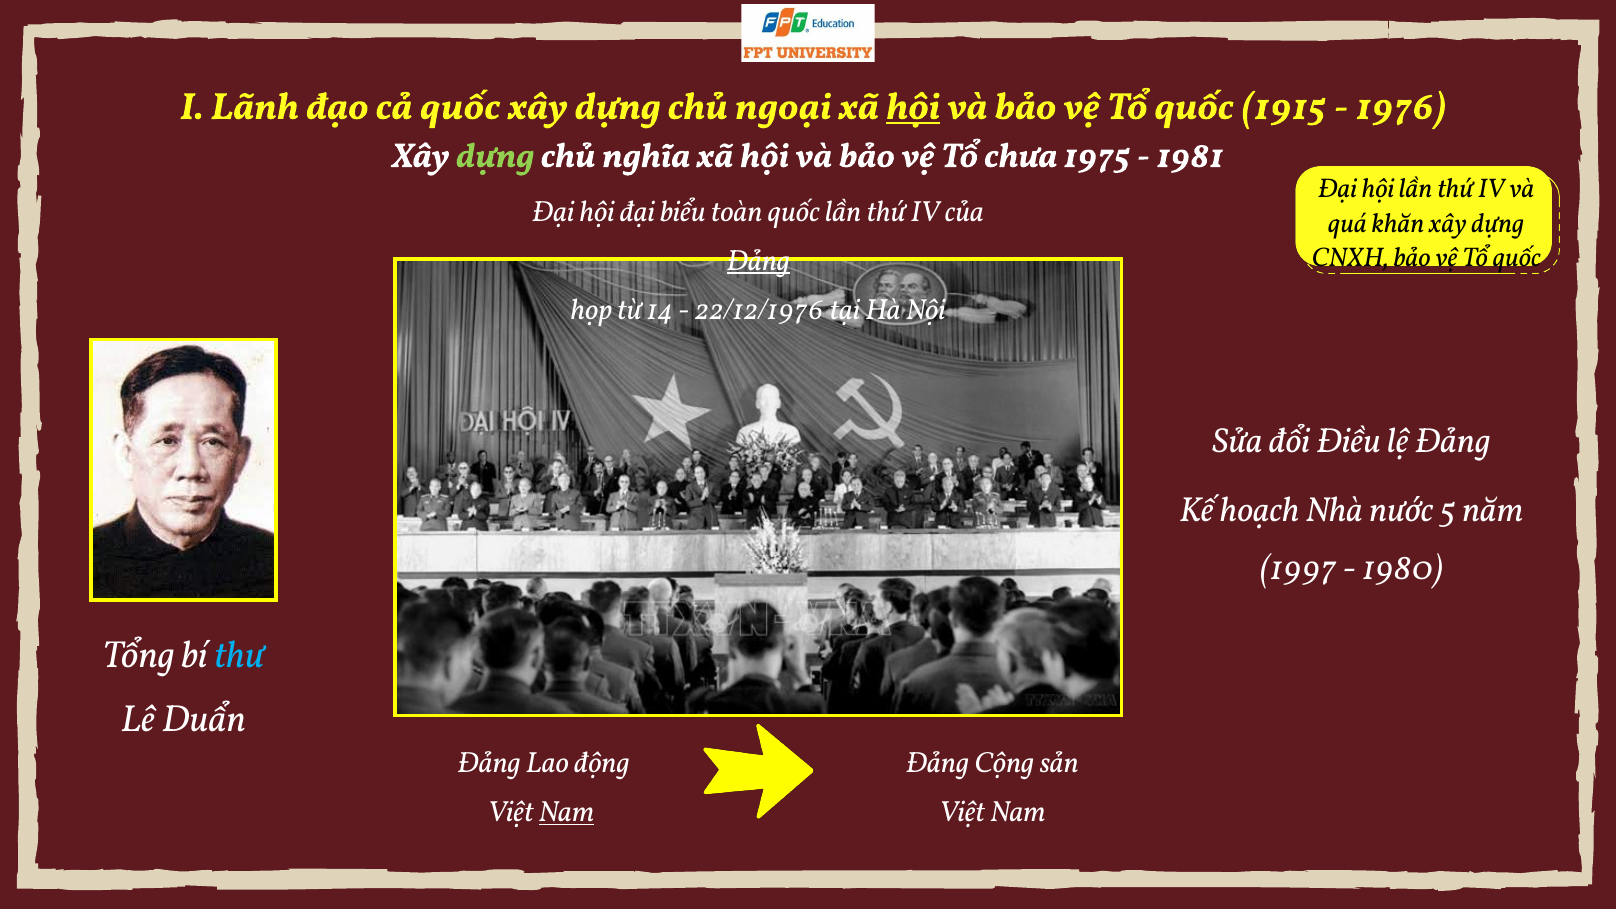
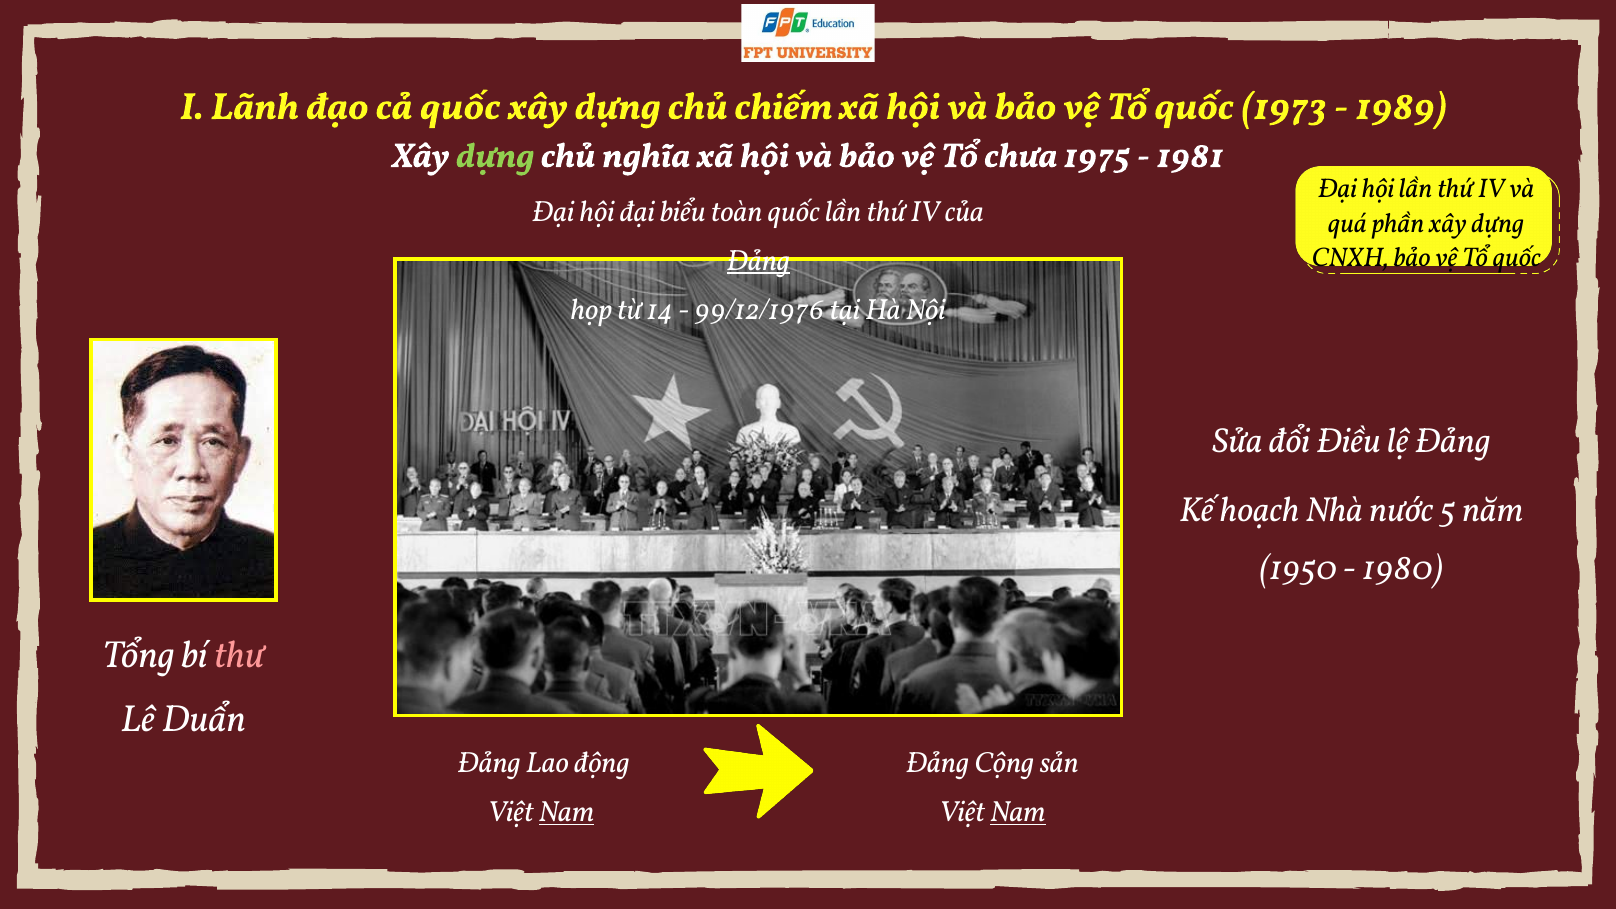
ngoại: ngoại -> chiếm (784, 106)
hội underline: present -> none (913, 106)
1915: 1915 -> 1973 (1284, 106)
1976: 1976 -> 1989 (1401, 106)
khăn: khăn -> phần (1398, 223)
22/12/1976: 22/12/1976 -> 99/12/1976 (759, 310)
1997: 1997 -> 1950 (1298, 568)
thư colour: light blue -> pink (239, 655)
Nam underline: none -> present (1018, 812)
